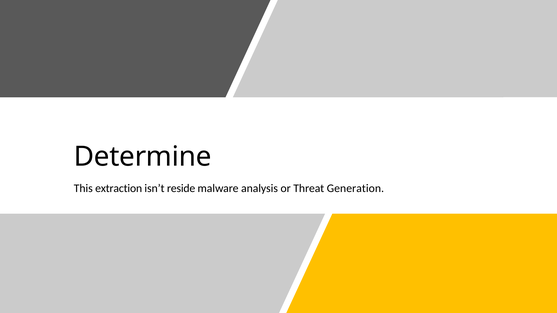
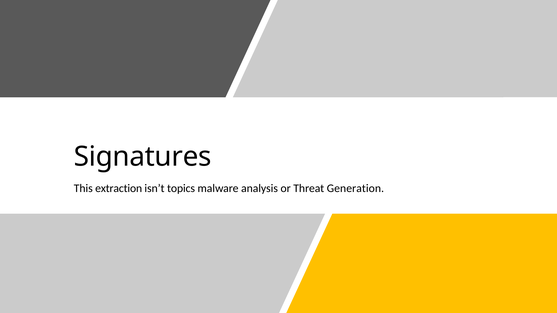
Determine: Determine -> Signatures (143, 157)
reside: reside -> topics (181, 189)
